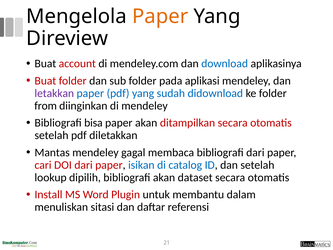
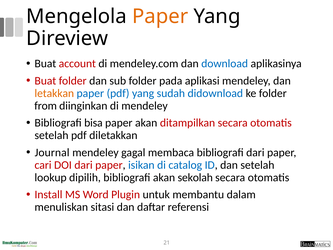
letakkan colour: purple -> orange (54, 93)
Mantas: Mantas -> Journal (52, 152)
dataset: dataset -> sekolah (195, 177)
